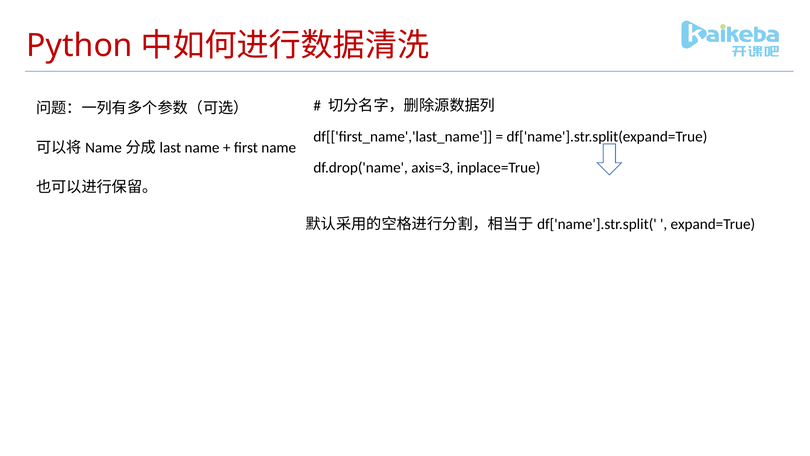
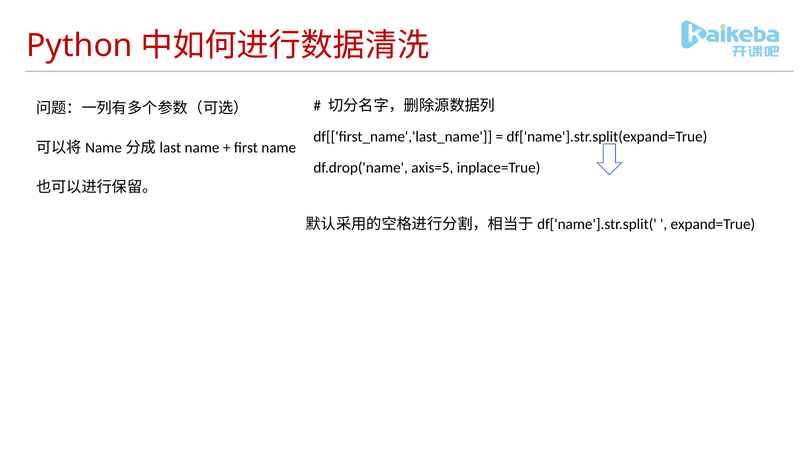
axis=3: axis=3 -> axis=5 (432, 167)
